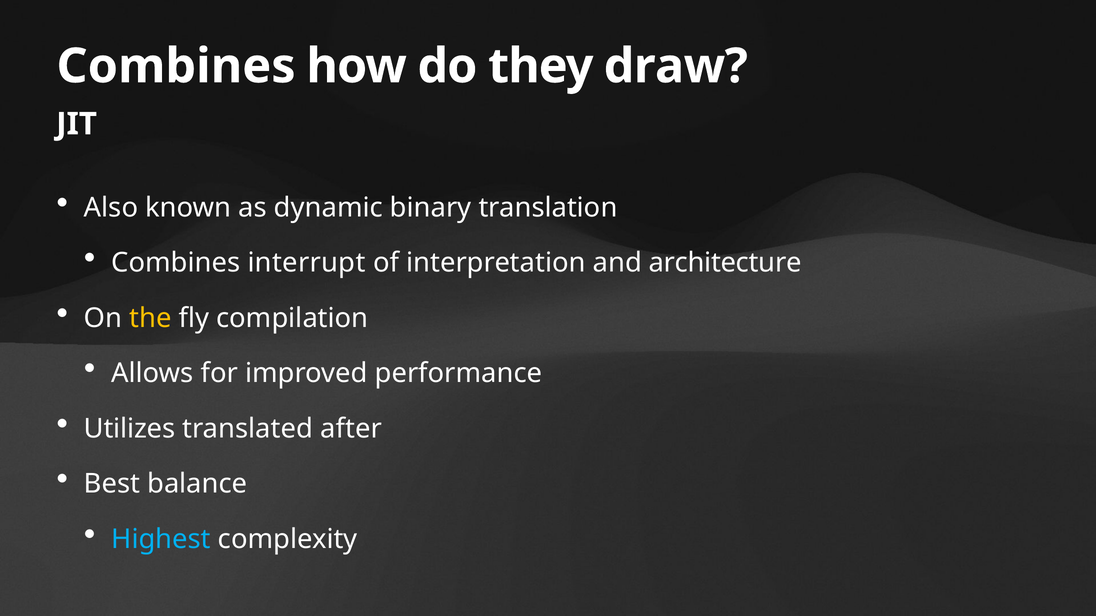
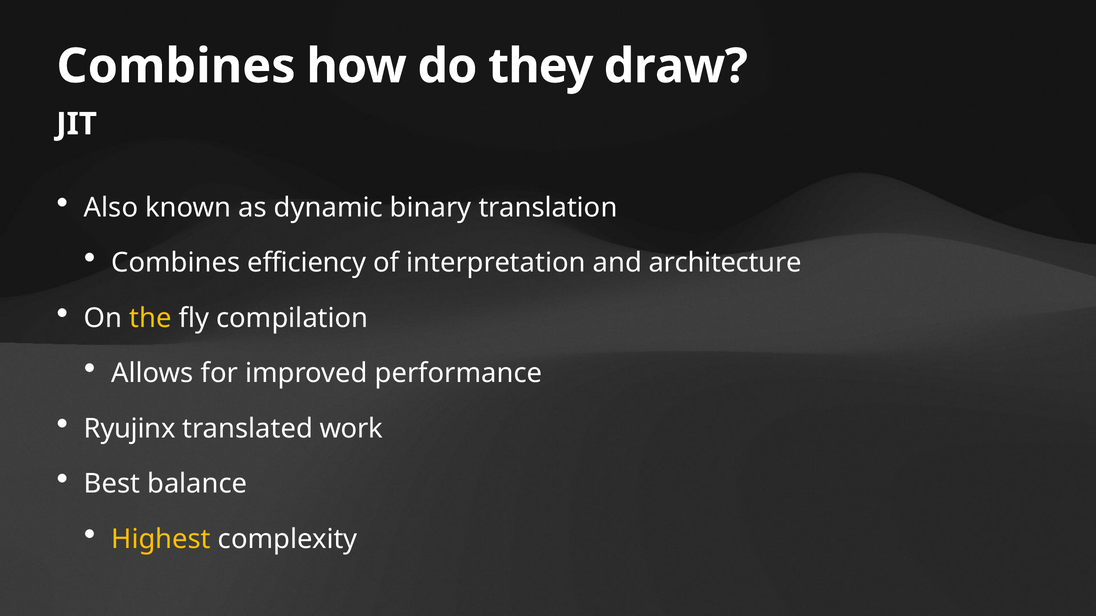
interrupt: interrupt -> efficiency (307, 263)
Utilizes: Utilizes -> Ryujinx (130, 429)
after: after -> work (351, 429)
Highest colour: light blue -> yellow (161, 540)
